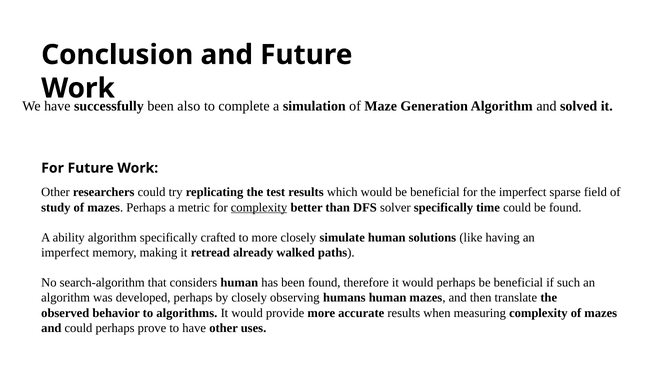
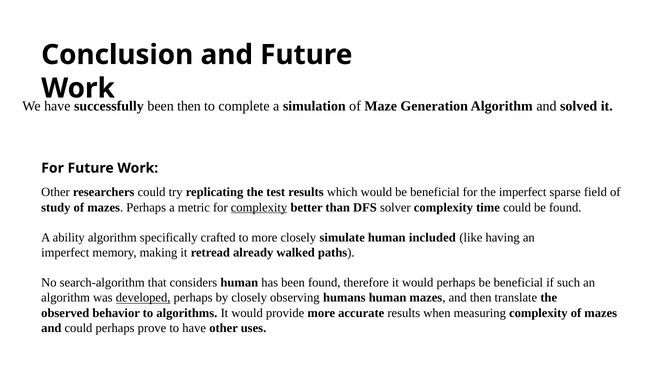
been also: also -> then (189, 106)
solver specifically: specifically -> complexity (443, 207)
solutions: solutions -> included (432, 237)
developed underline: none -> present (143, 298)
